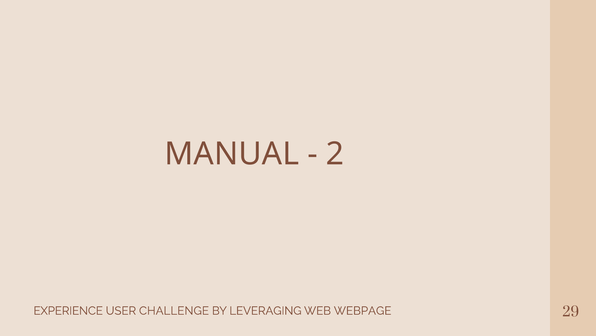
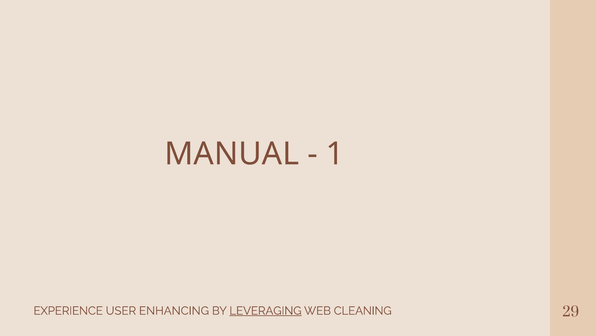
2: 2 -> 1 (335, 154)
CHALLENGE: CHALLENGE -> ENHANCING (174, 310)
LEVERAGING underline: none -> present (265, 310)
WEBPAGE: WEBPAGE -> CLEANING (363, 310)
